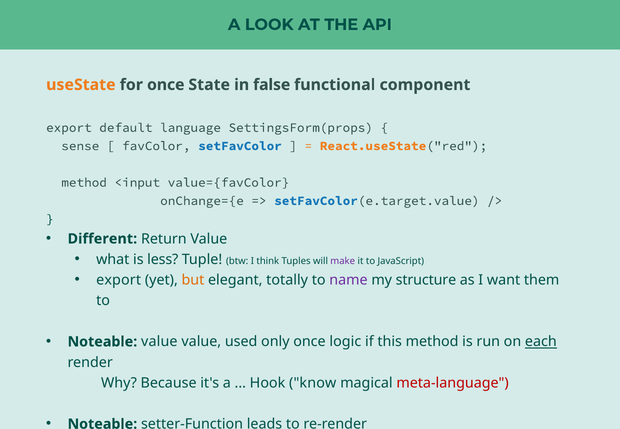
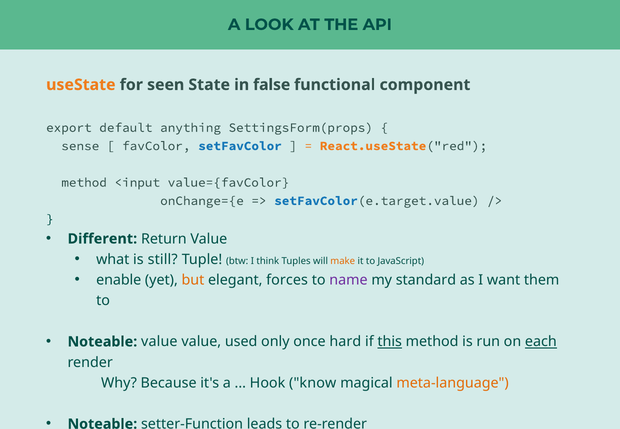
for once: once -> seen (166, 85)
language: language -> anything (191, 128)
less: less -> still (163, 260)
make colour: purple -> orange (343, 261)
export: export -> enable (119, 280)
totally: totally -> forces (287, 280)
structure: structure -> standard (426, 280)
logic: logic -> hard (345, 342)
this underline: none -> present (390, 342)
meta-language colour: red -> orange (453, 383)
